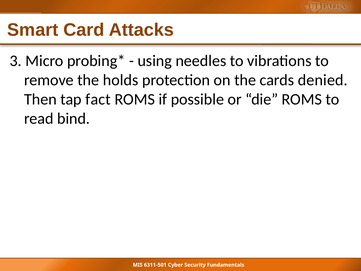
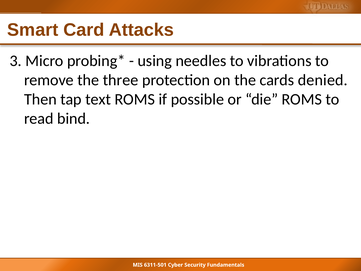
holds: holds -> three (121, 80)
fact: fact -> text (98, 99)
